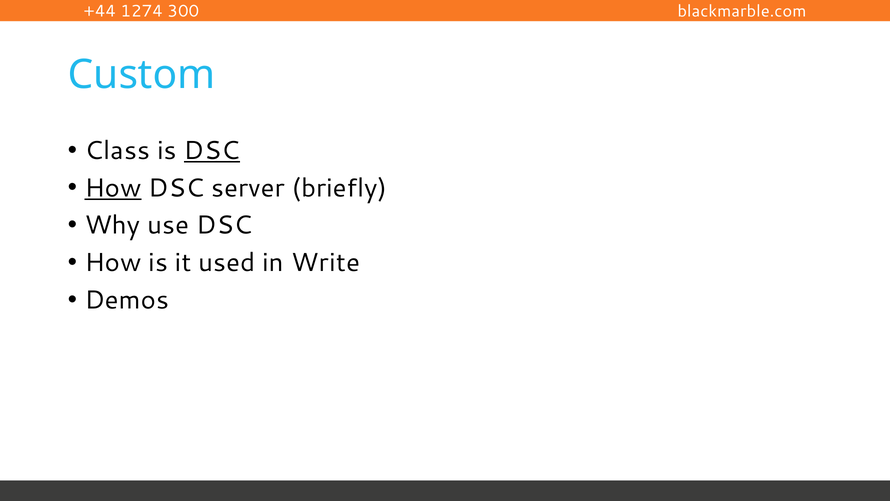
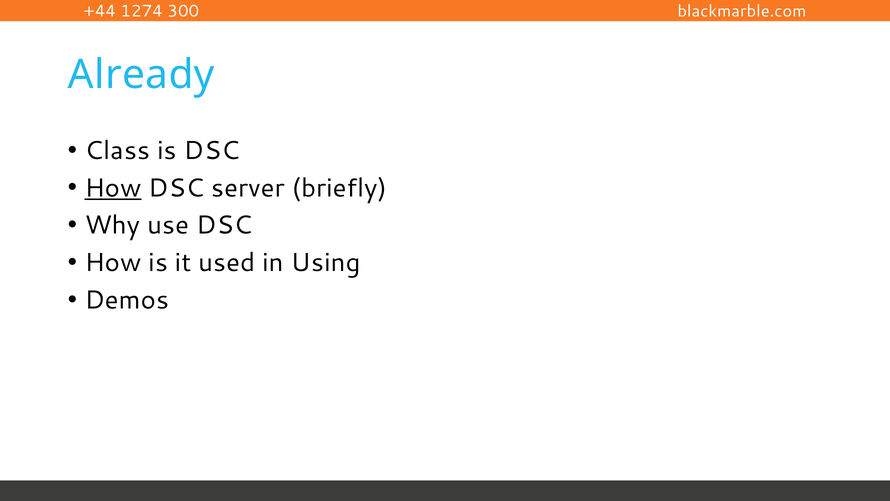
Custom: Custom -> Already (141, 75)
DSC underline: present -> none (212, 150)
Write: Write -> Using (326, 262)
